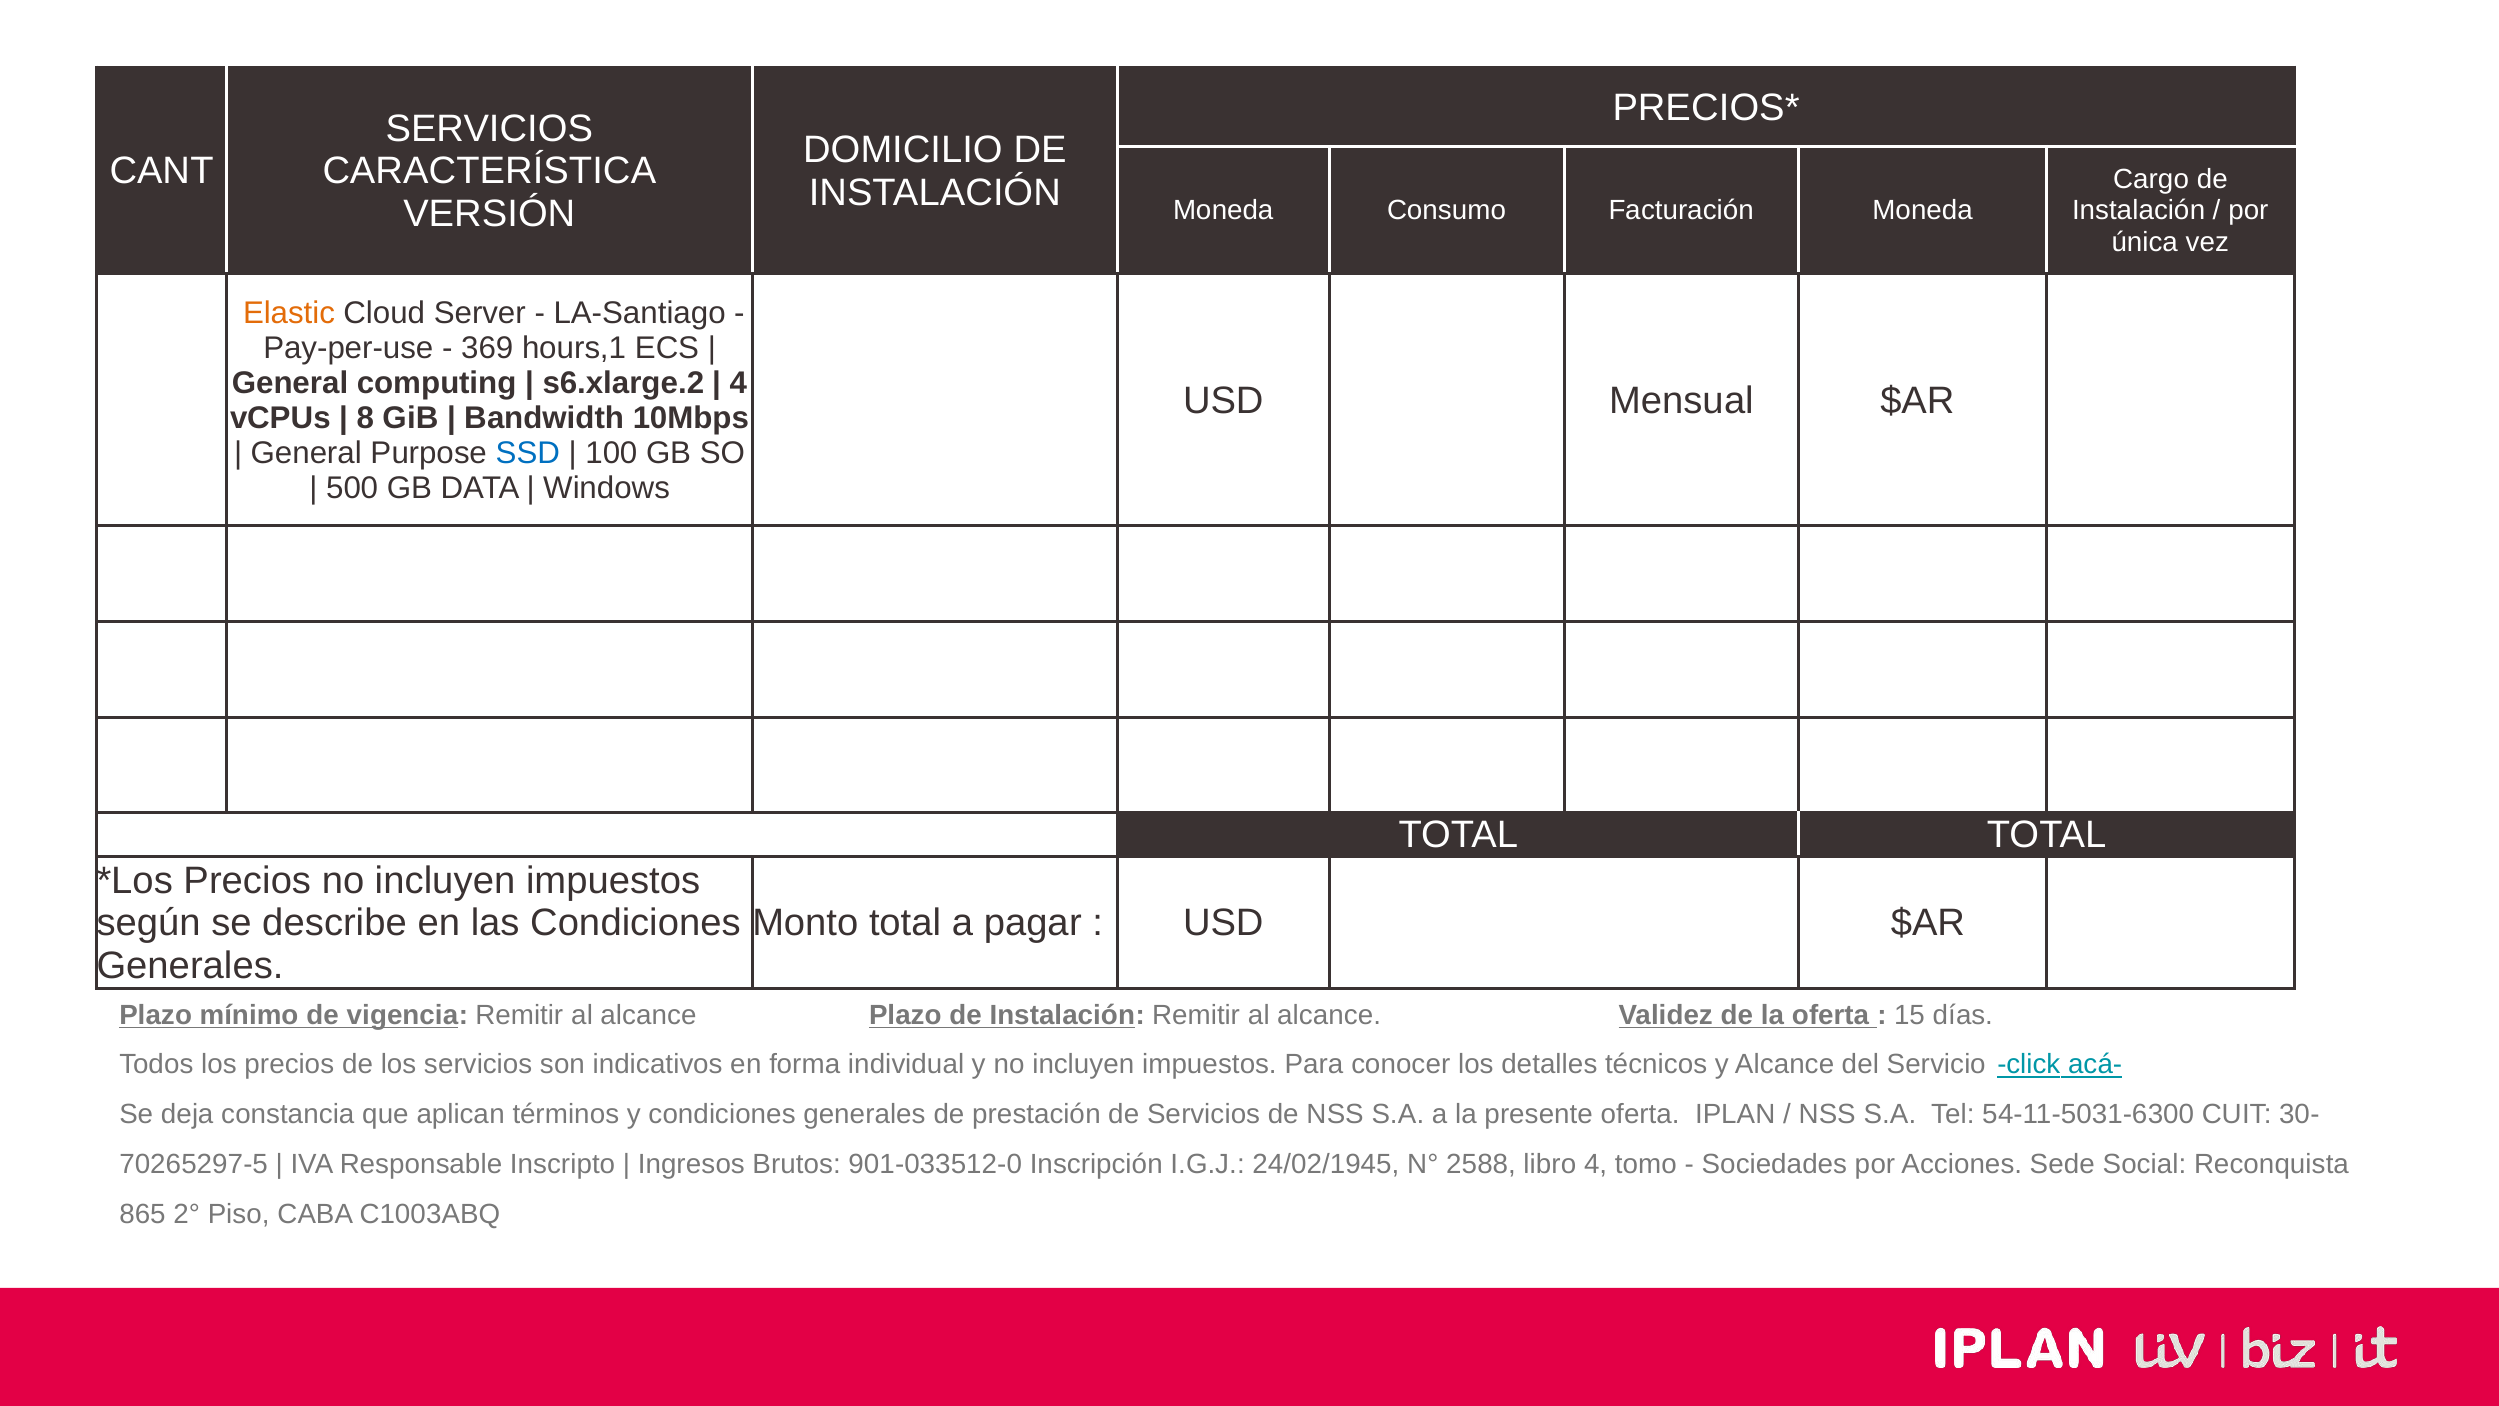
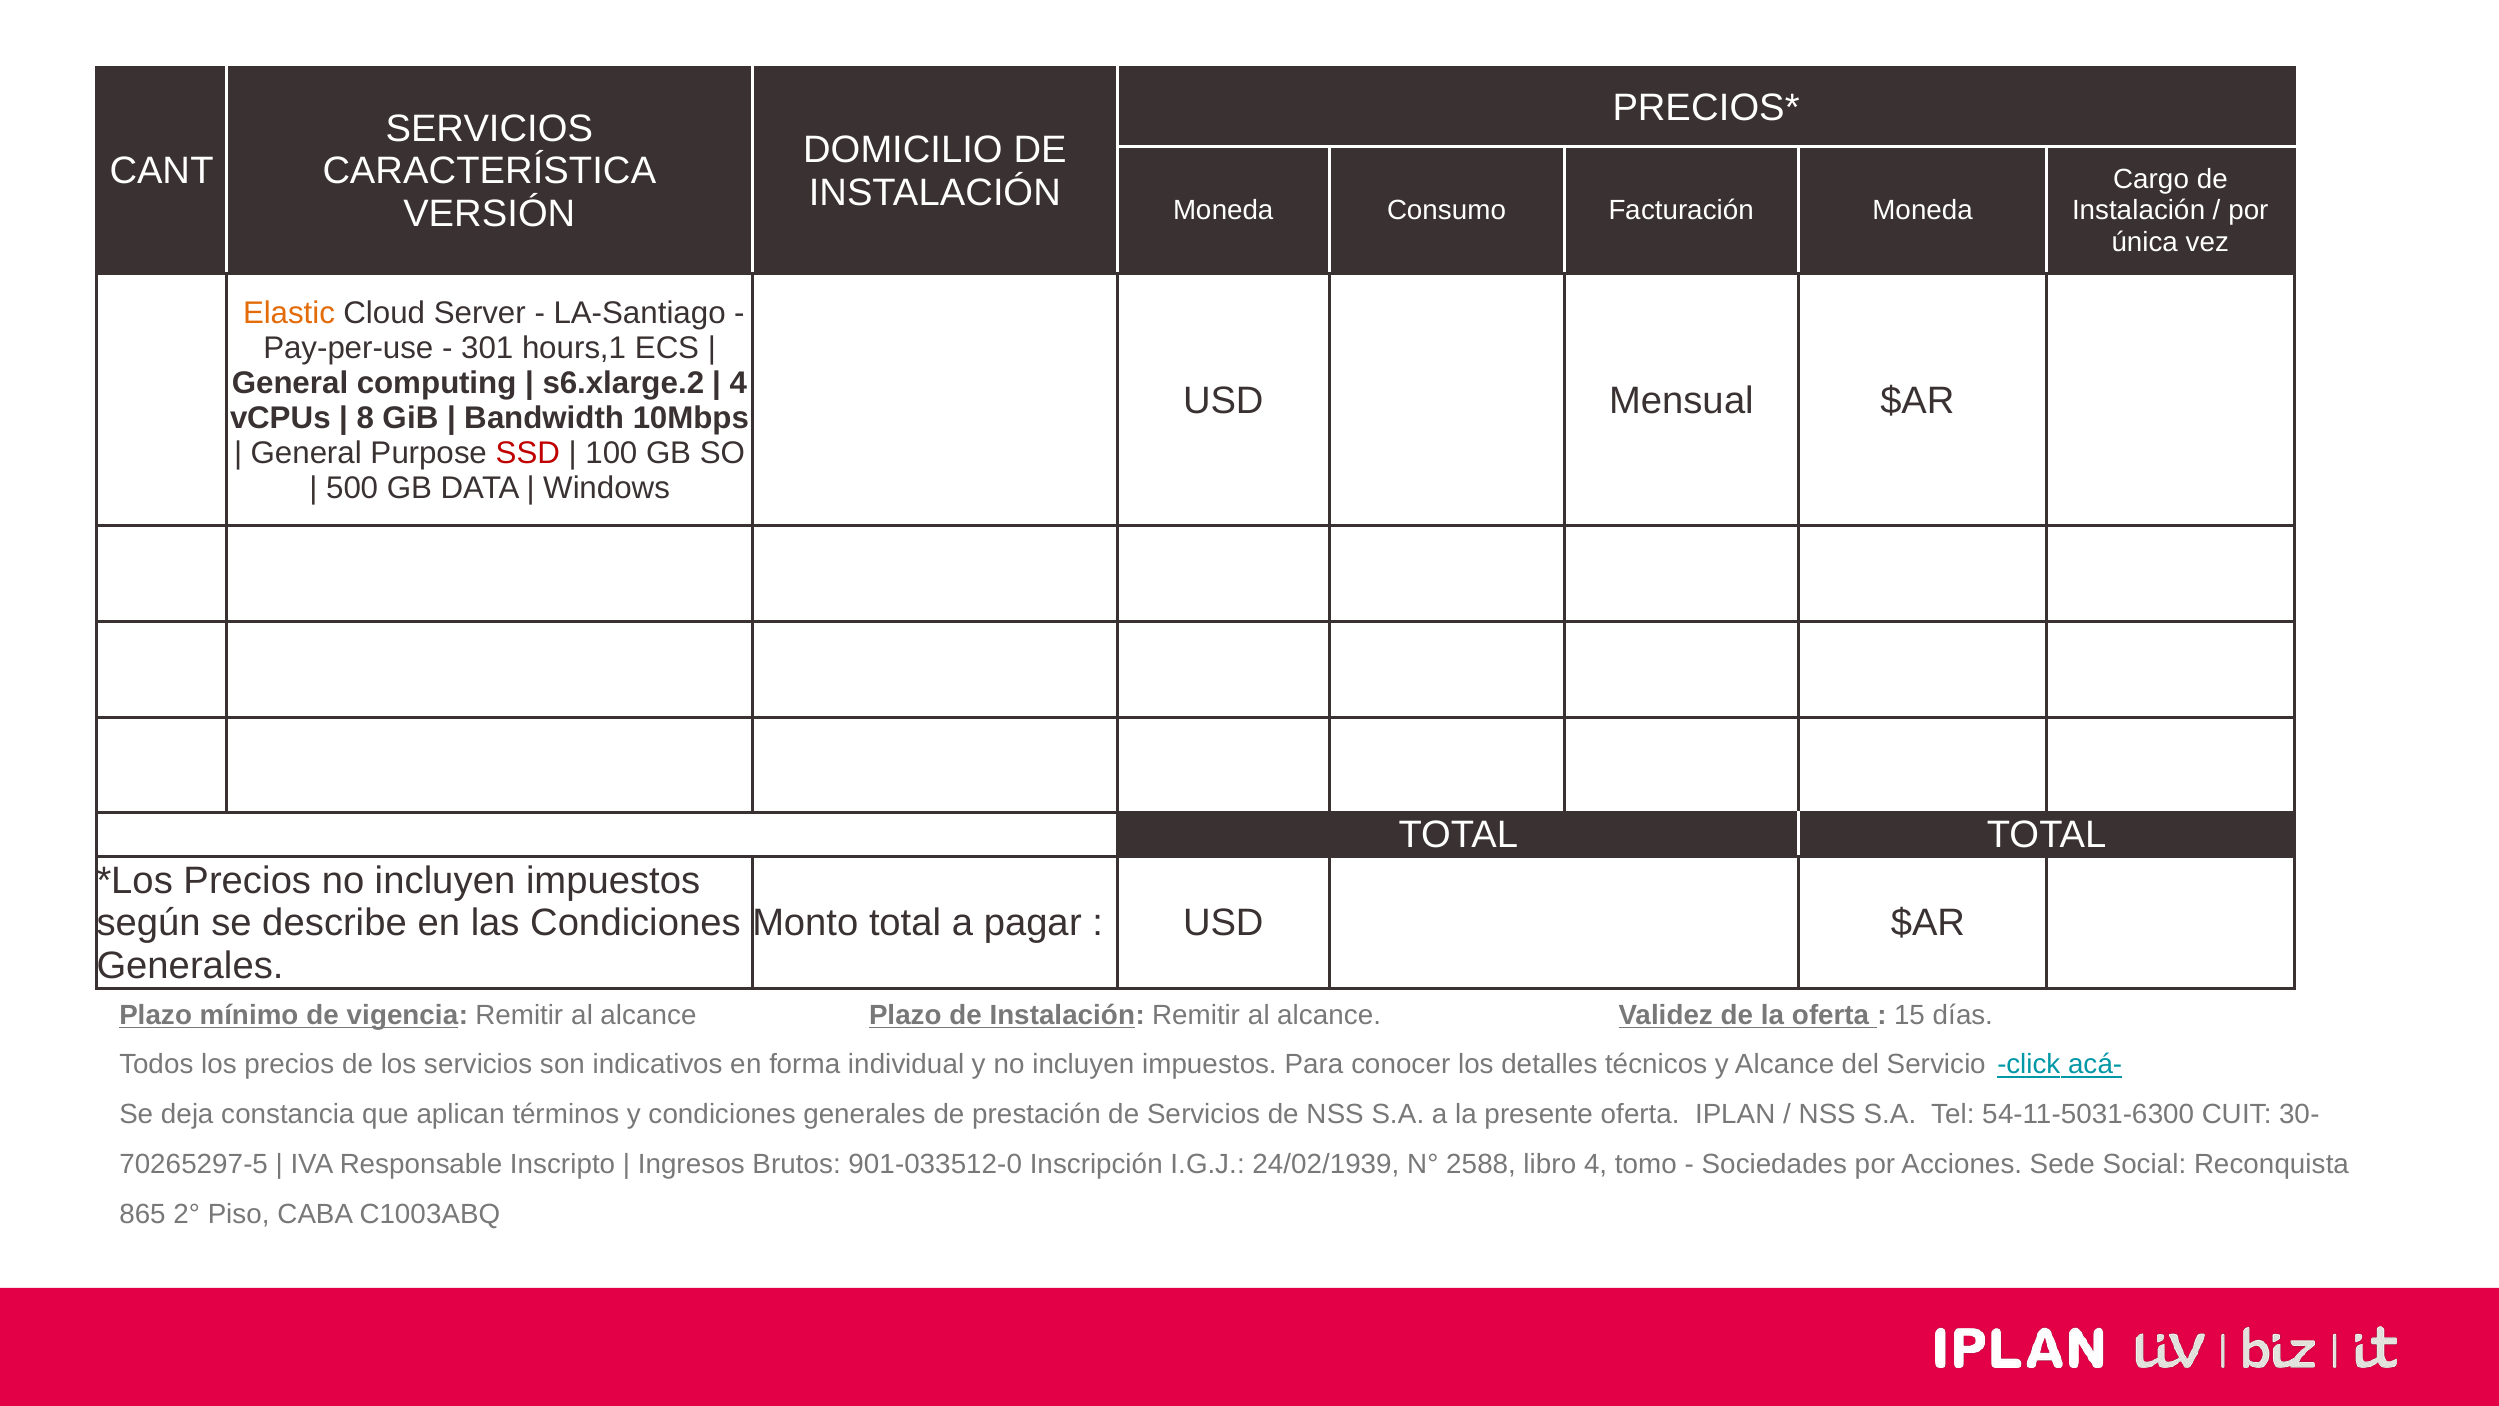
369: 369 -> 301 (487, 348)
SSD colour: blue -> red (528, 453)
24/02/1945: 24/02/1945 -> 24/02/1939 (1326, 1164)
